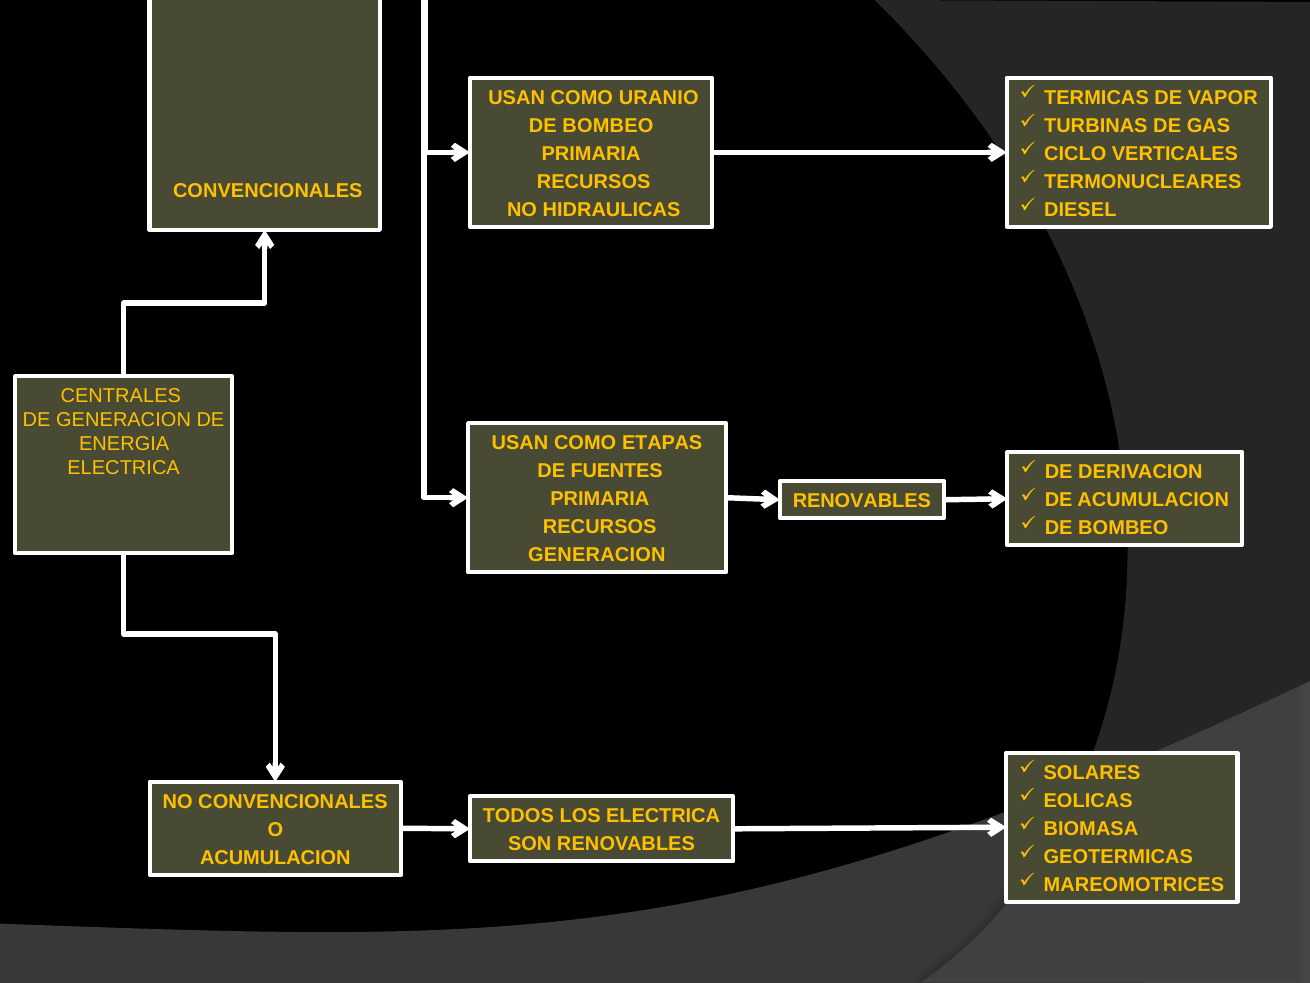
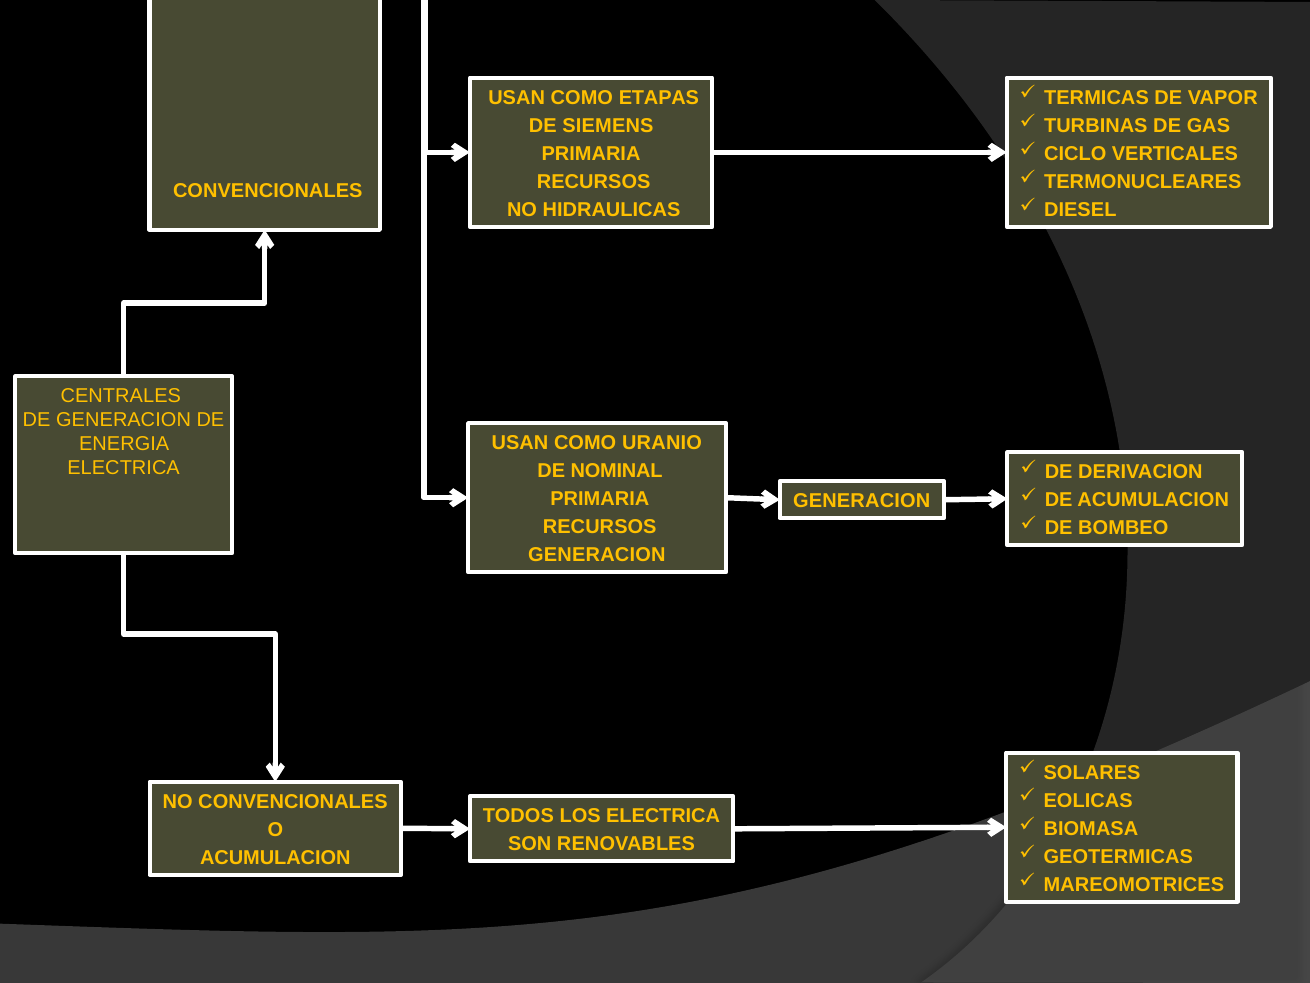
URANIO: URANIO -> ETAPAS (659, 98)
BOMBEO: BOMBEO -> SIEMENS (608, 126)
ETAPAS: ETAPAS -> URANIO (662, 443)
FUENTES: FUENTES -> NOMINAL (617, 471)
RENOVABLES: RENOVABLES -> GENERACION (862, 501)
